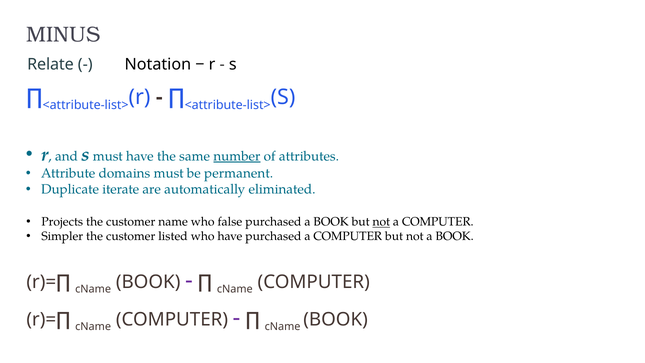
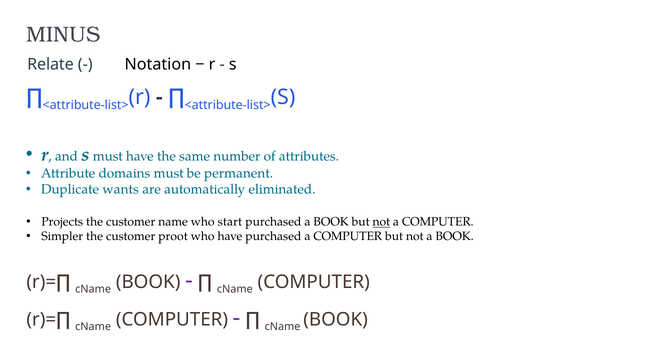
number underline: present -> none (237, 156)
iterate: iterate -> wants (121, 189)
false: false -> start (230, 222)
listed: listed -> proot (173, 236)
